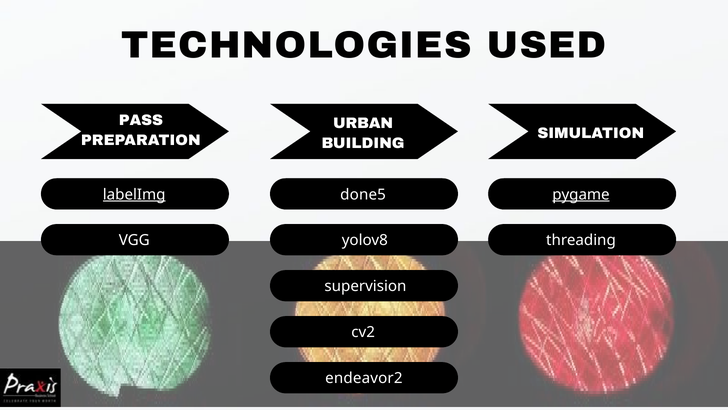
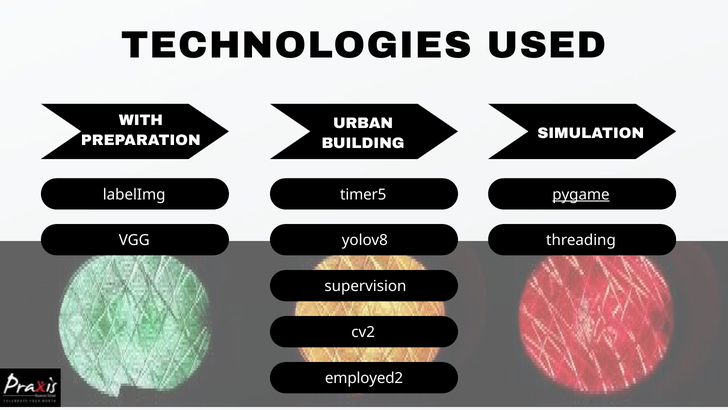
PASS: PASS -> WITH (141, 120)
labelImg underline: present -> none (134, 194)
done5: done5 -> timer5 (363, 194)
endeavor2: endeavor2 -> employed2 (364, 378)
